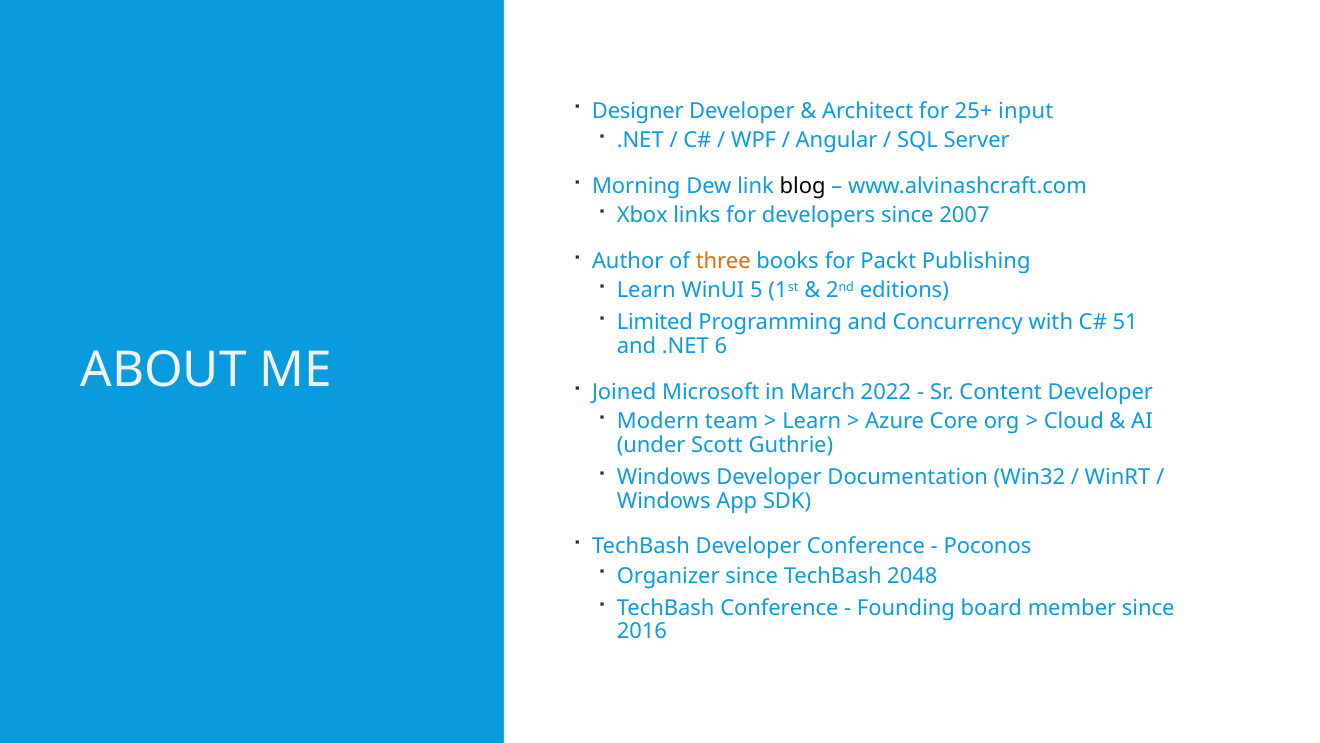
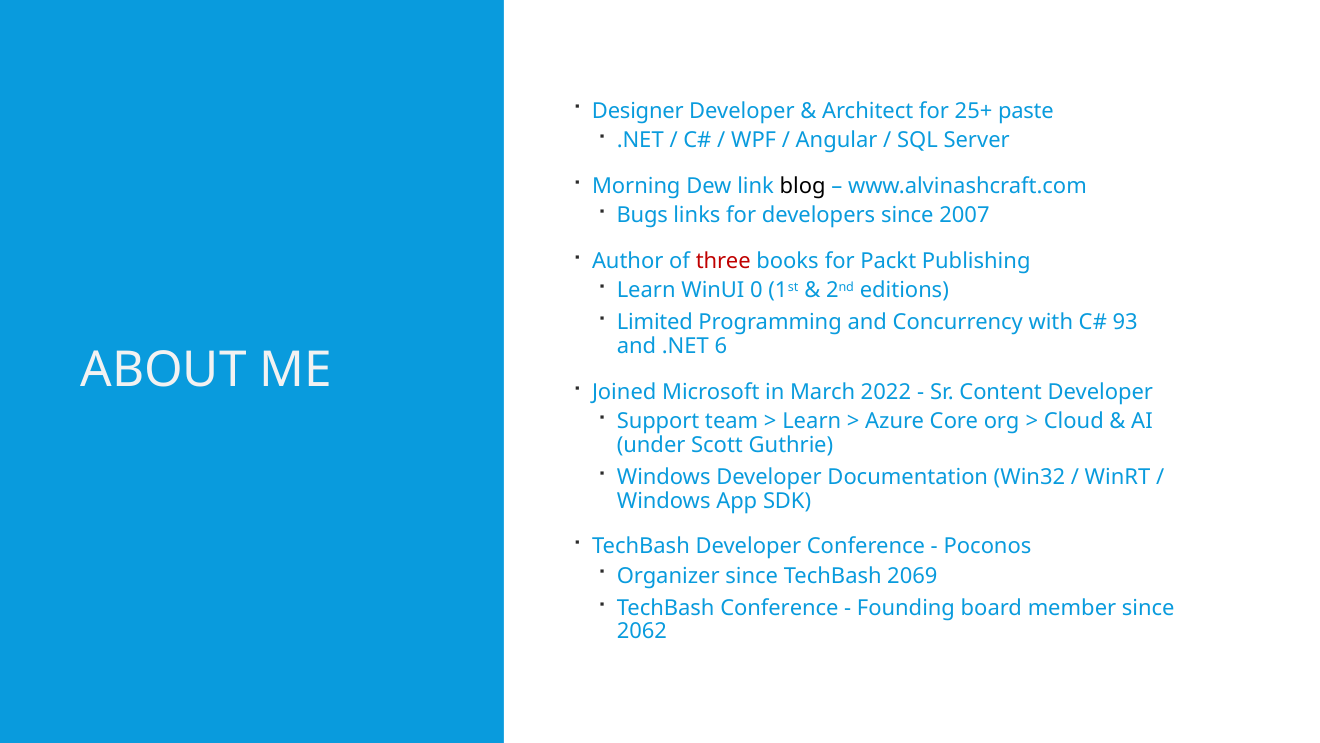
input: input -> paste (1026, 111)
Xbox: Xbox -> Bugs (642, 215)
three colour: orange -> red (723, 261)
5: 5 -> 0 (756, 290)
51: 51 -> 93 (1125, 322)
Modern: Modern -> Support (658, 421)
2048: 2048 -> 2069 (912, 576)
2016: 2016 -> 2062 (642, 631)
